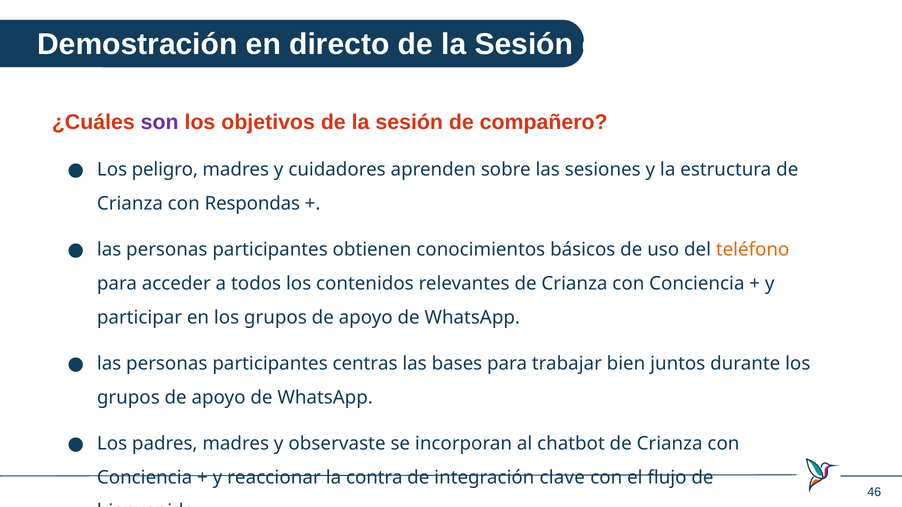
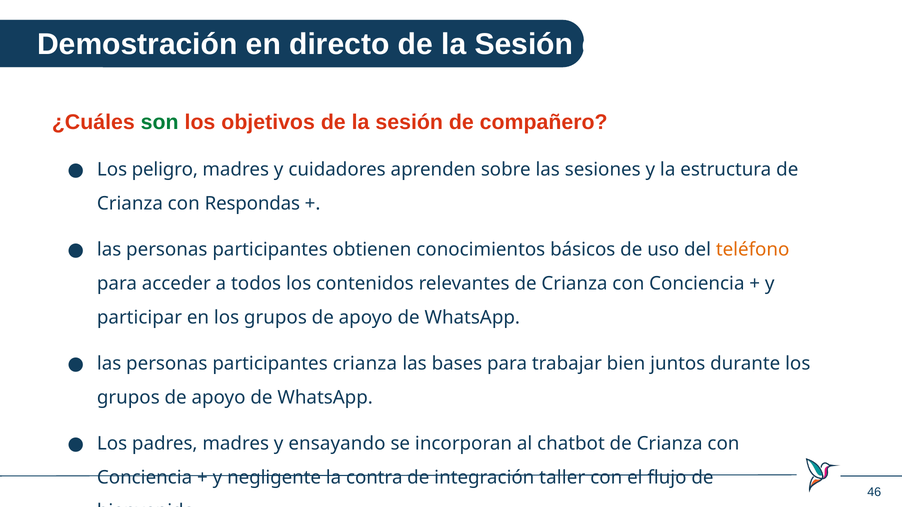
son colour: purple -> green (160, 122)
participantes centras: centras -> crianza (365, 364)
observaste: observaste -> ensayando (337, 444)
reaccionar: reaccionar -> negligente (274, 478)
clave: clave -> taller (562, 478)
